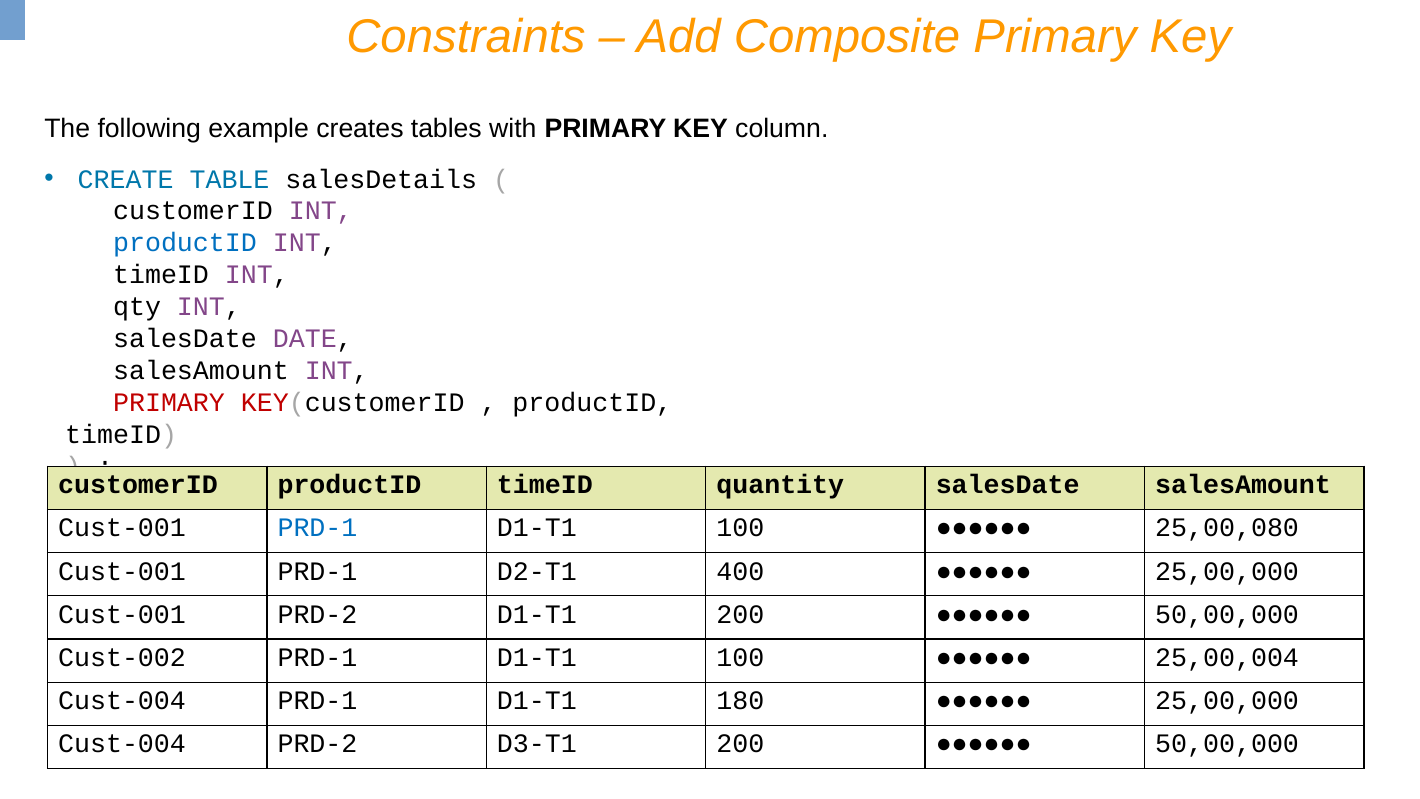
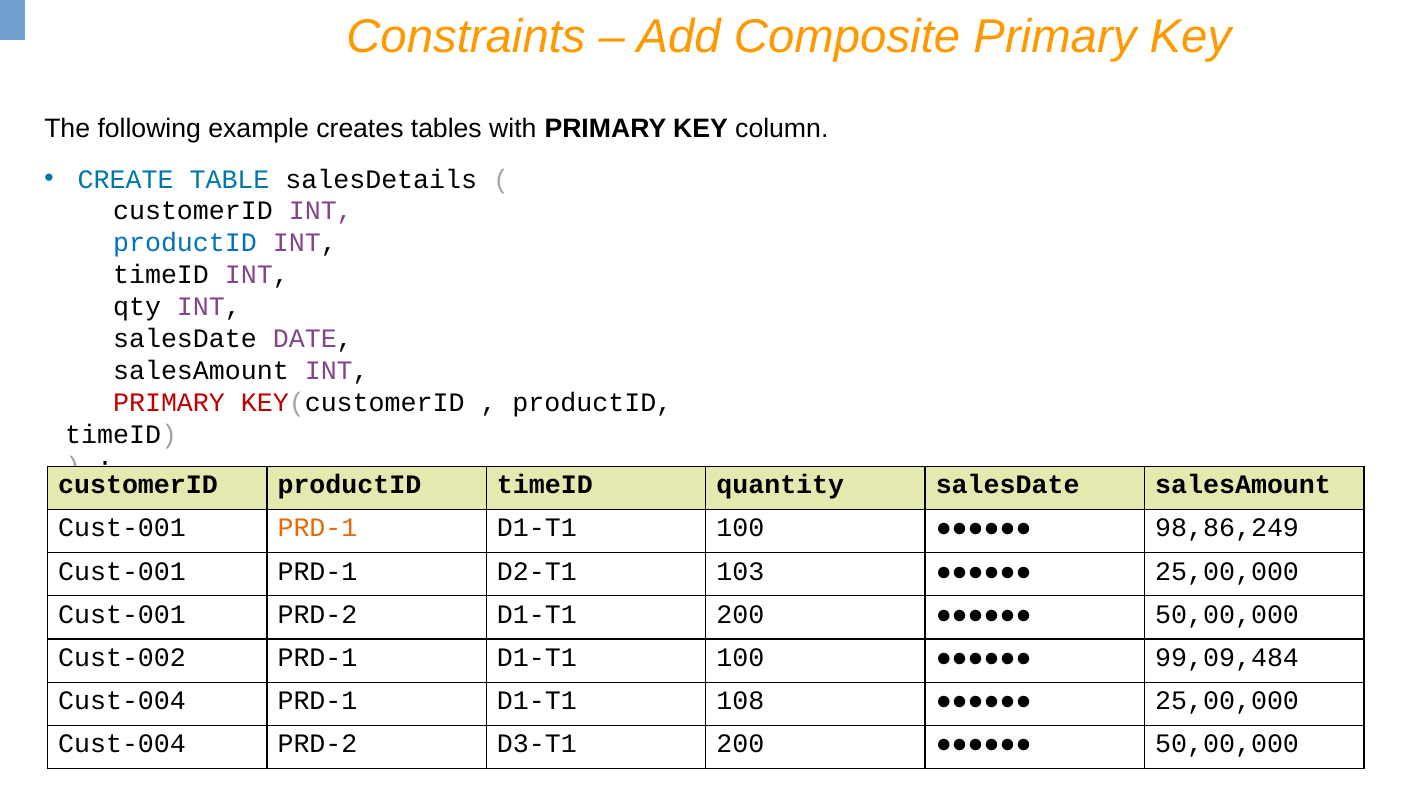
PRD-1 colour: blue -> orange (317, 528)
25,00,080: 25,00,080 -> 98,86,249 (1227, 528)
400: 400 -> 103 (740, 571)
25,00,004: 25,00,004 -> 99,09,484 (1227, 658)
180: 180 -> 108 (740, 701)
